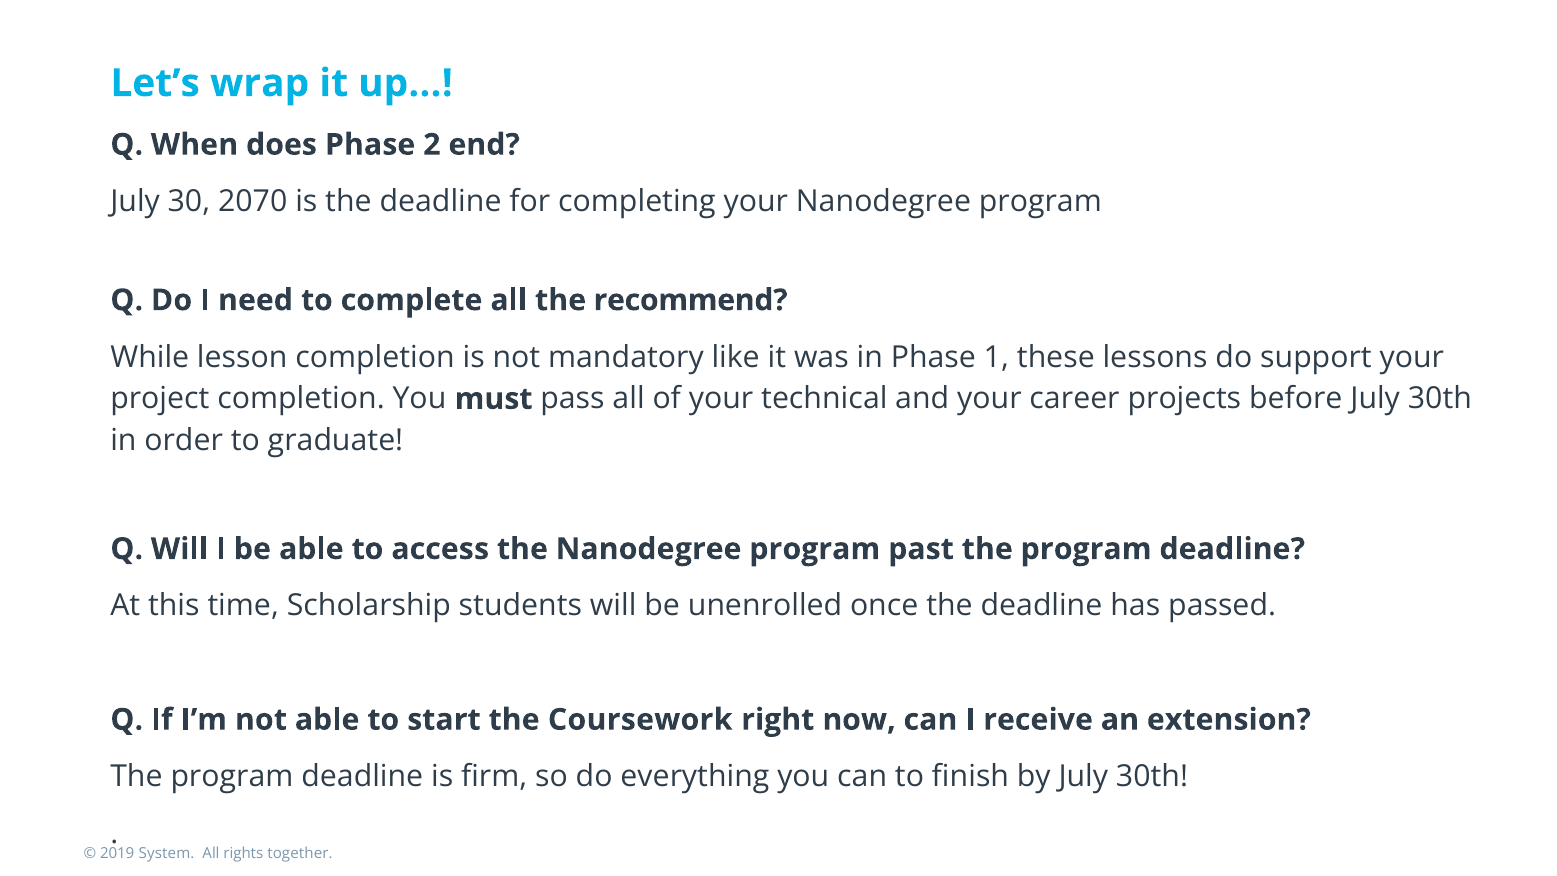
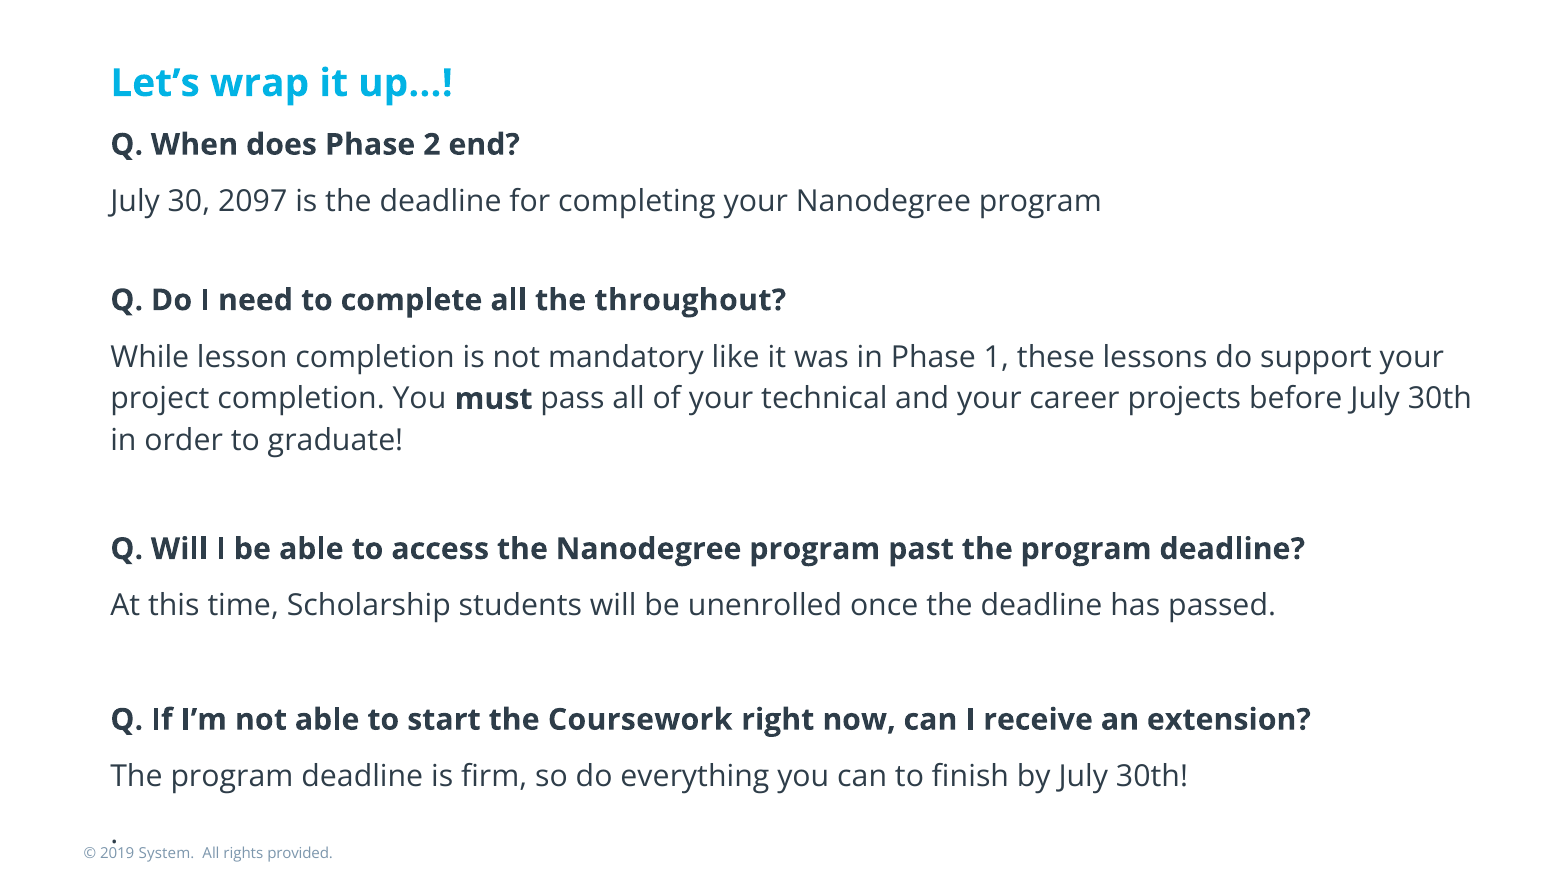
2070: 2070 -> 2097 (253, 202)
recommend: recommend -> throughout (690, 300)
together: together -> provided (300, 853)
